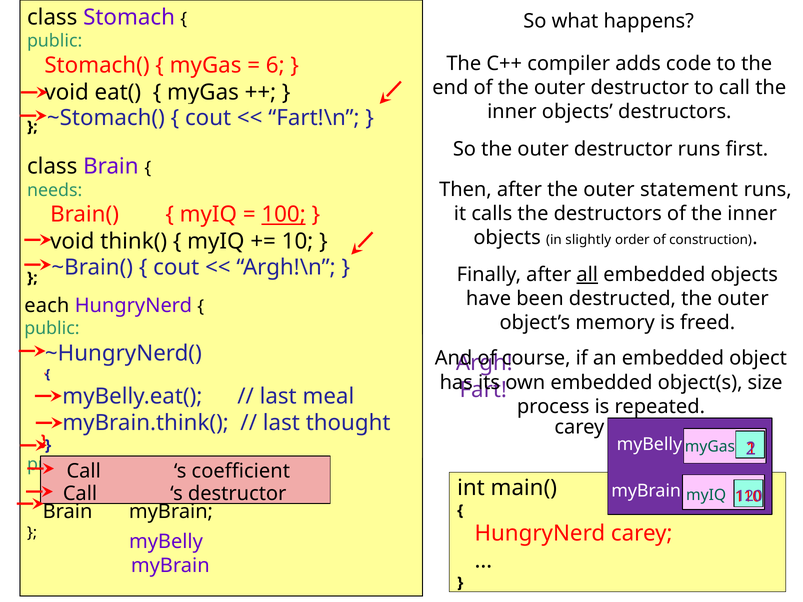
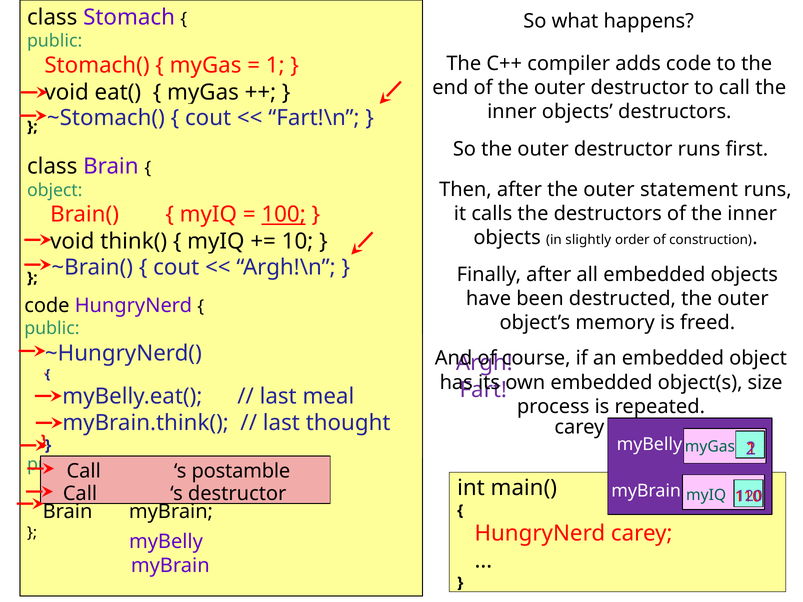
6: 6 -> 1 (275, 66)
needs: needs -> object (55, 190)
all underline: present -> none (587, 275)
each: each -> code (47, 306)
coefficient: coefficient -> postamble (241, 471)
